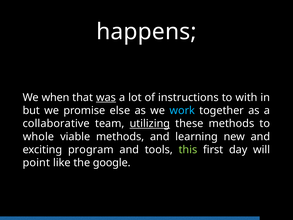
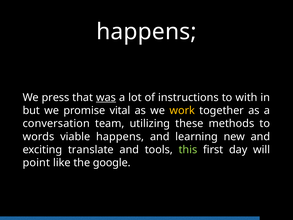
when: when -> press (55, 97)
else: else -> vital (120, 110)
work colour: light blue -> yellow (182, 110)
collaborative: collaborative -> conversation (56, 123)
utilizing underline: present -> none (150, 123)
whole: whole -> words (38, 136)
viable methods: methods -> happens (120, 136)
program: program -> translate (91, 150)
